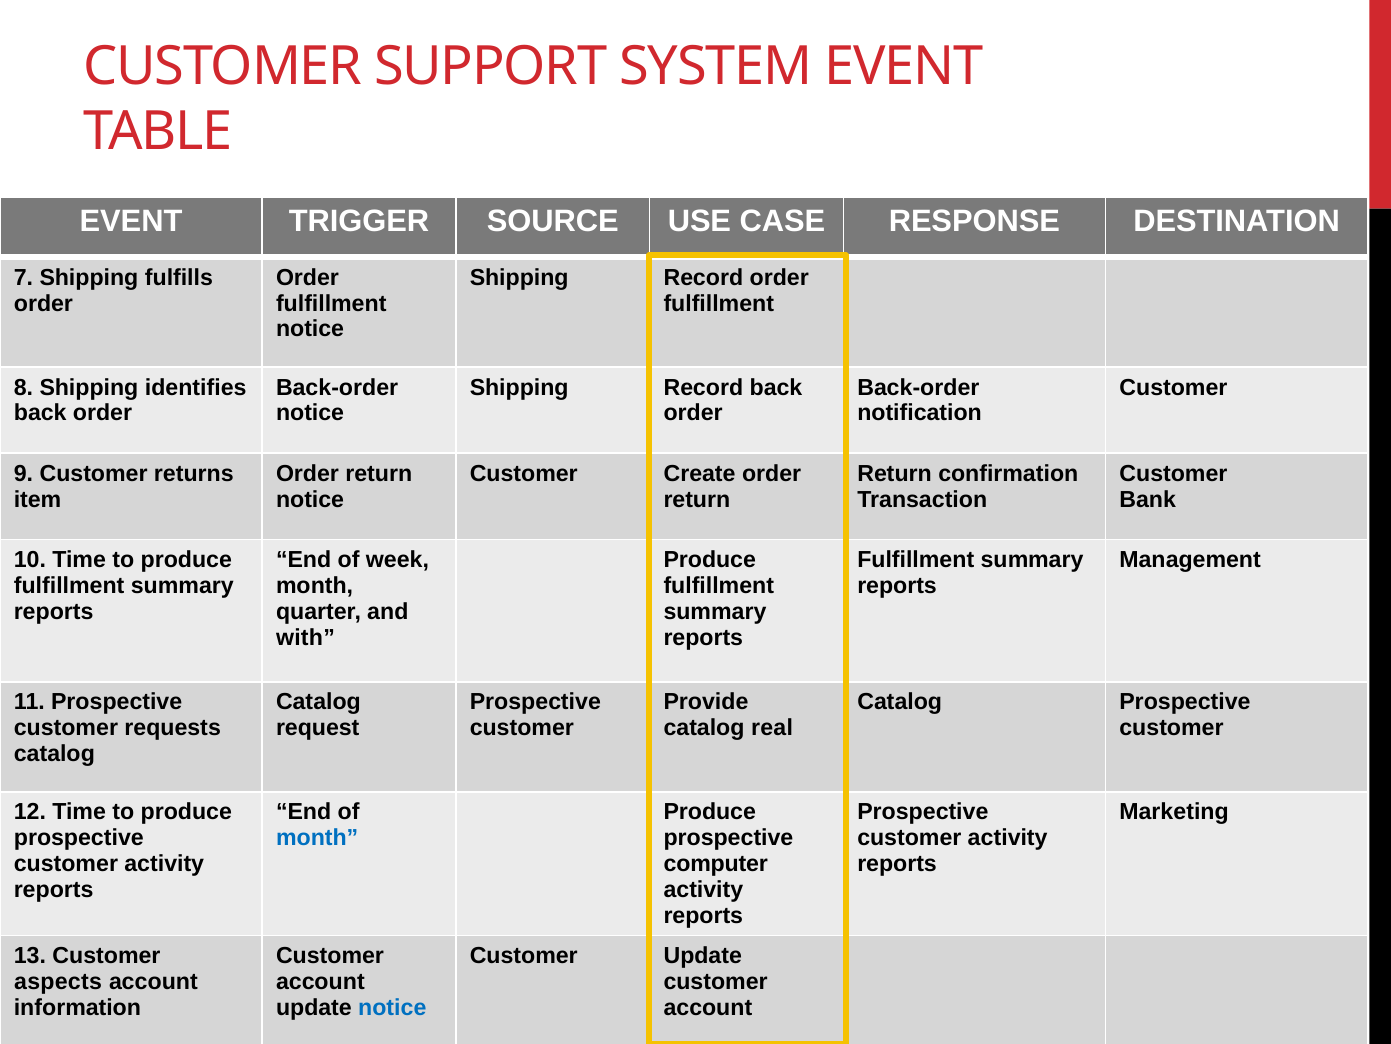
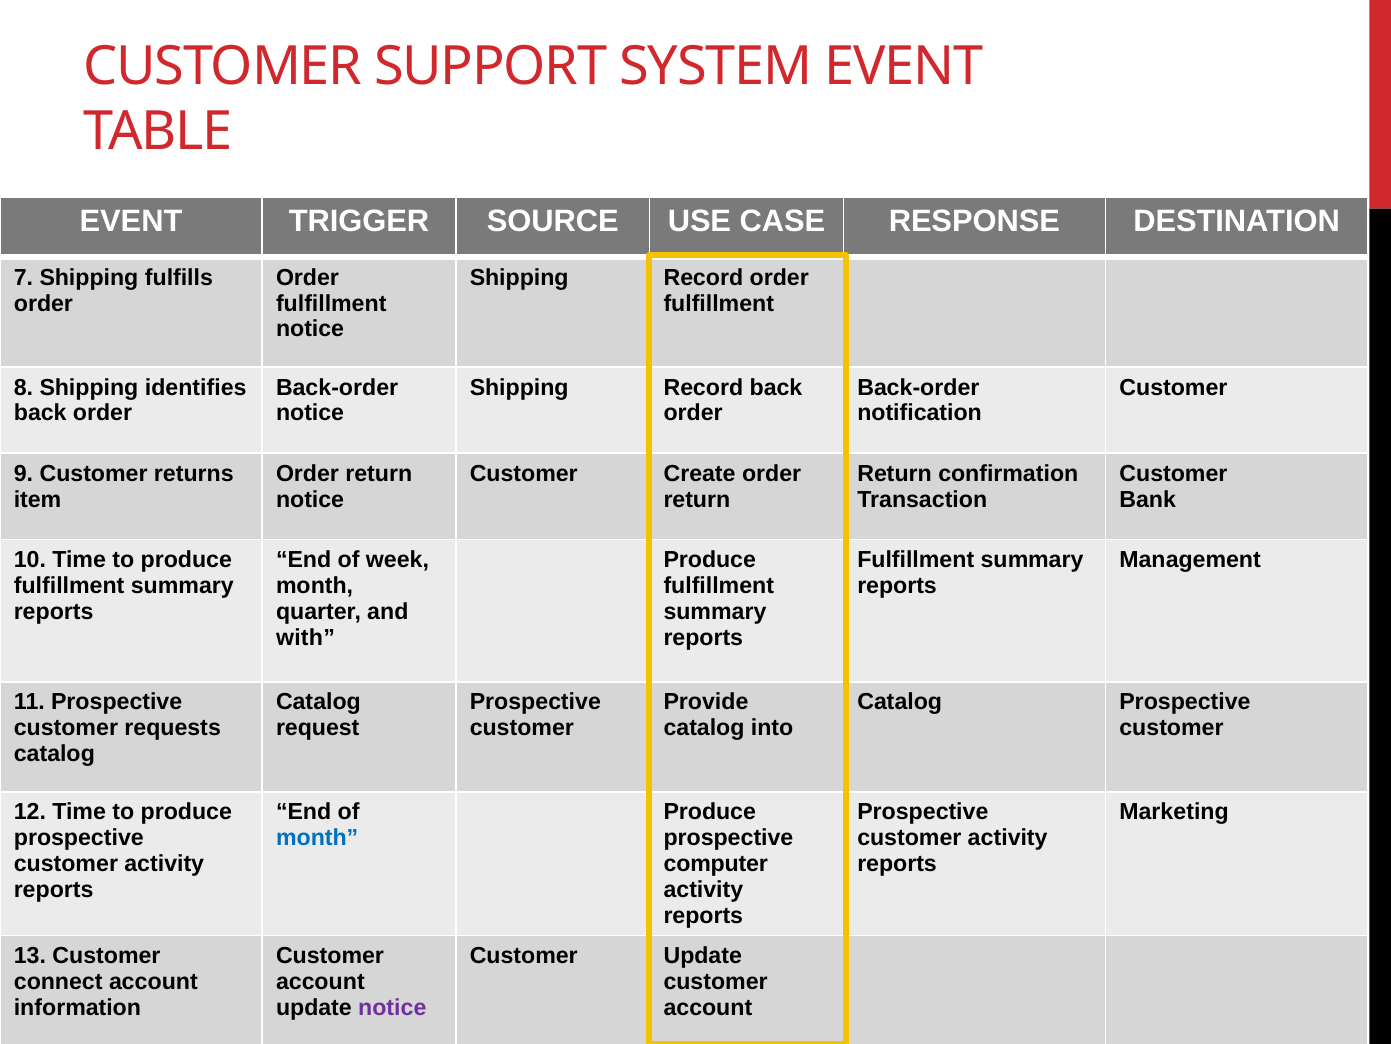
real: real -> into (772, 728)
aspects: aspects -> connect (58, 981)
notice colour: blue -> purple (392, 1007)
